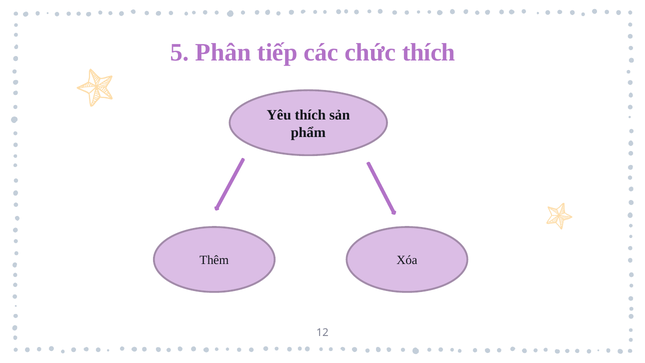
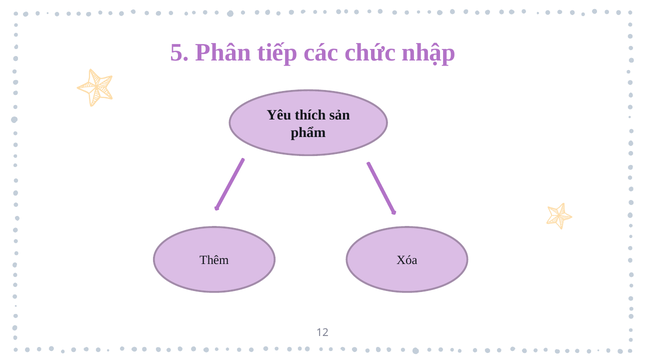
chức thích: thích -> nhập (429, 53)
